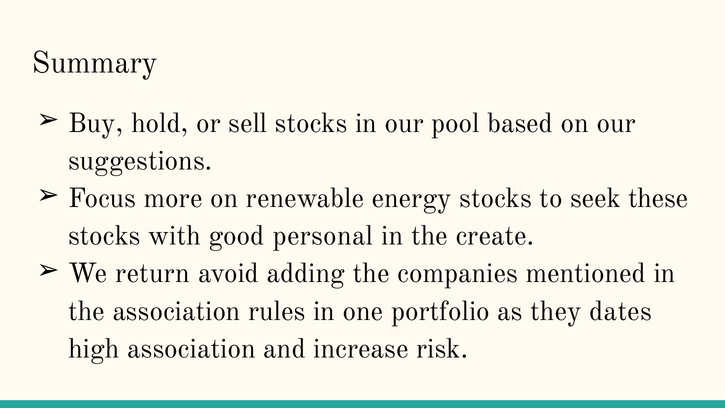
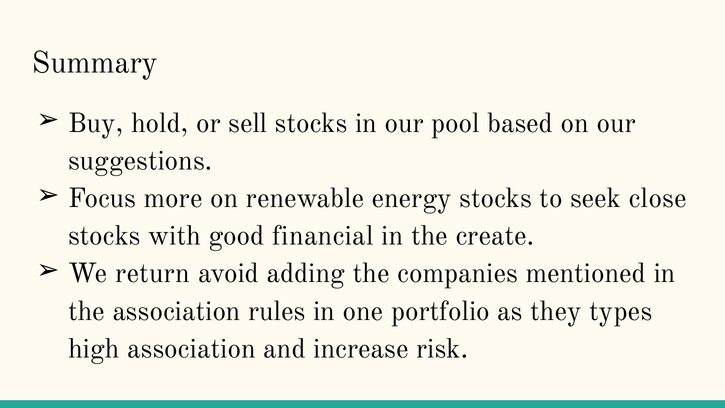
these: these -> close (658, 198)
personal: personal -> financial (323, 236)
dates: dates -> types (621, 311)
